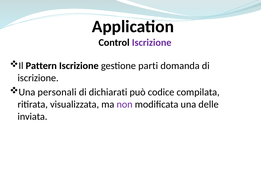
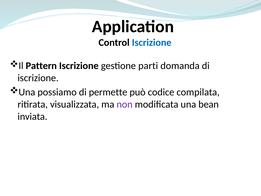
Iscrizione colour: purple -> blue (152, 43)
personali: personali -> possiamo (57, 92)
dichiarati: dichiarati -> permette (108, 92)
delle: delle -> bean (209, 104)
